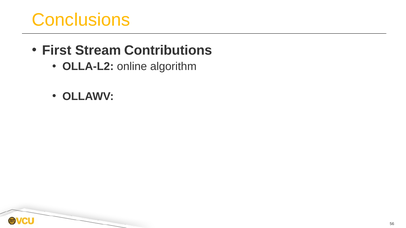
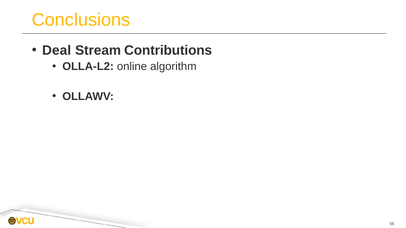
First: First -> Deal (57, 50)
